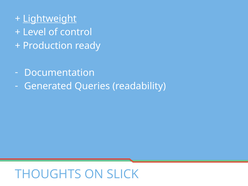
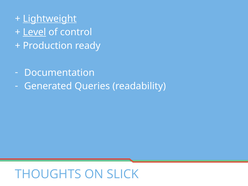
Level underline: none -> present (34, 32)
